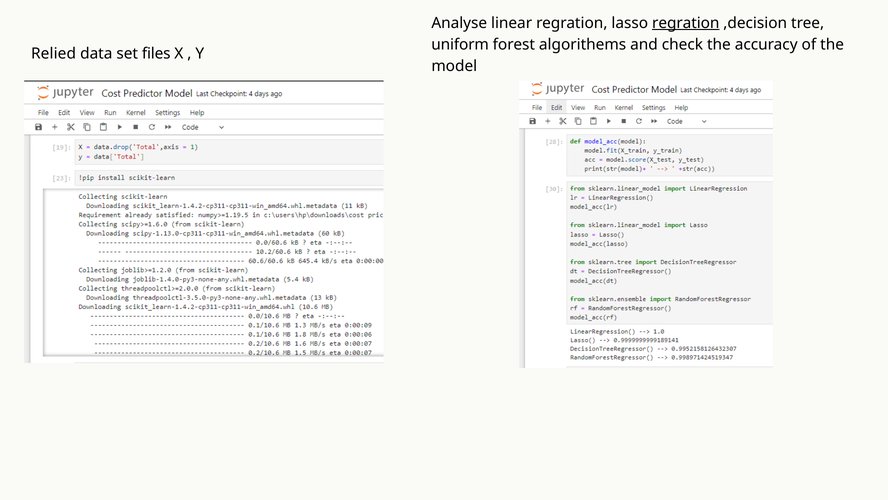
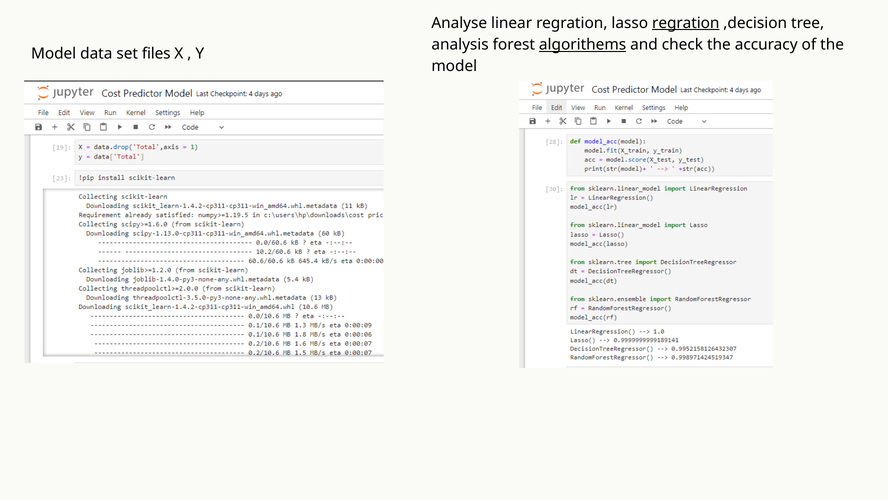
uniform: uniform -> analysis (460, 45)
algorithems underline: none -> present (583, 45)
Relied: Relied -> Model (54, 53)
